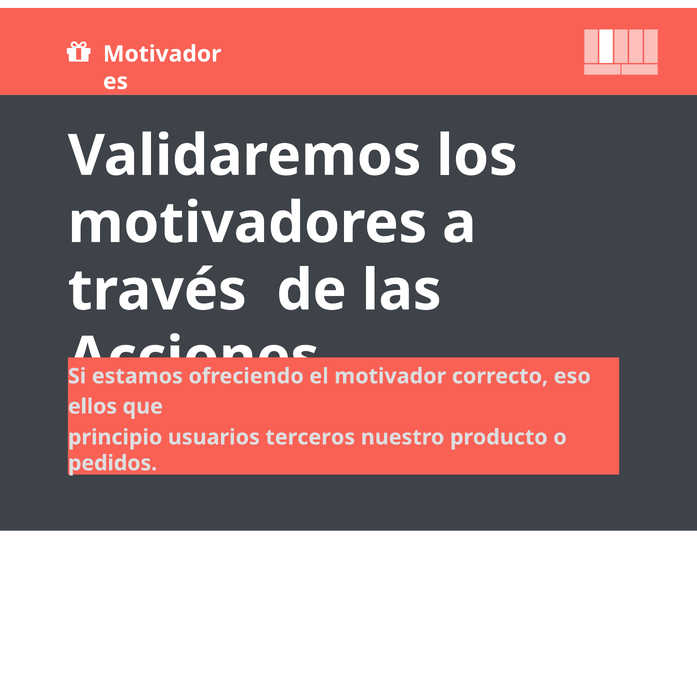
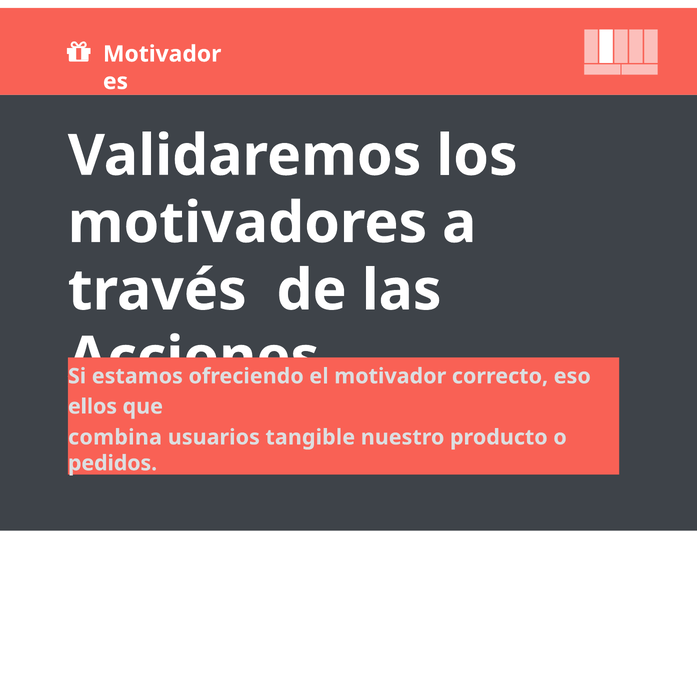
principio: principio -> combina (115, 437)
terceros: terceros -> tangible (310, 437)
